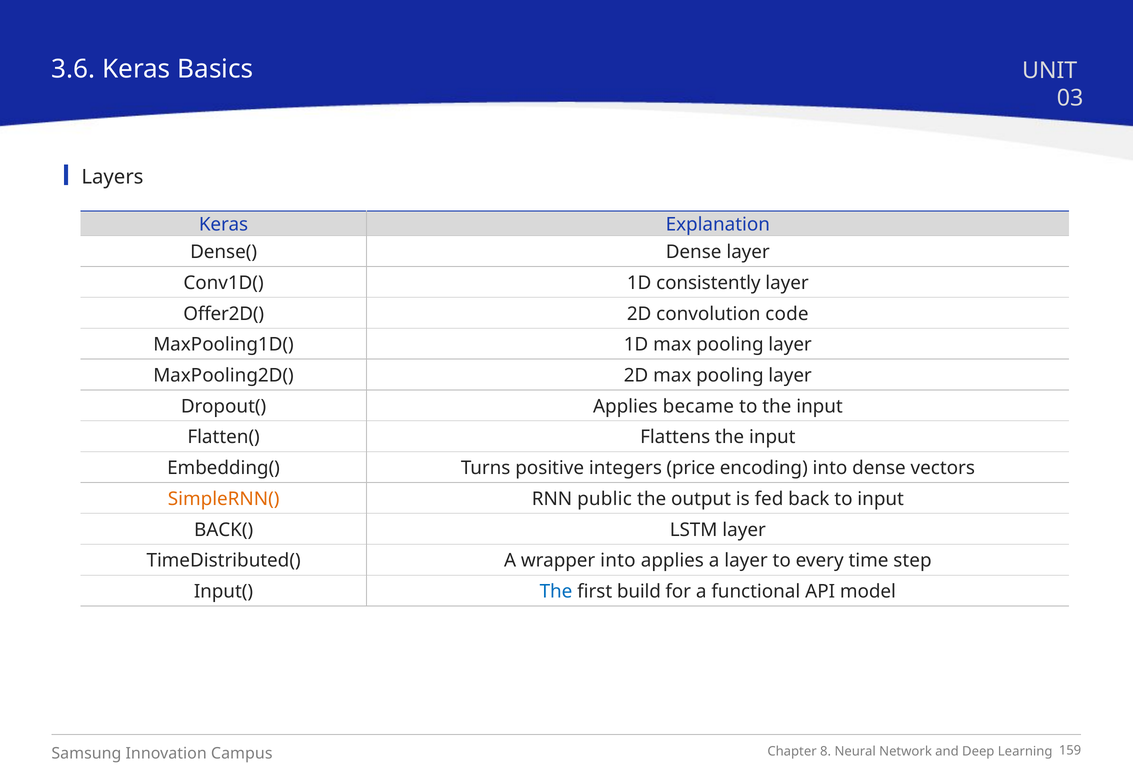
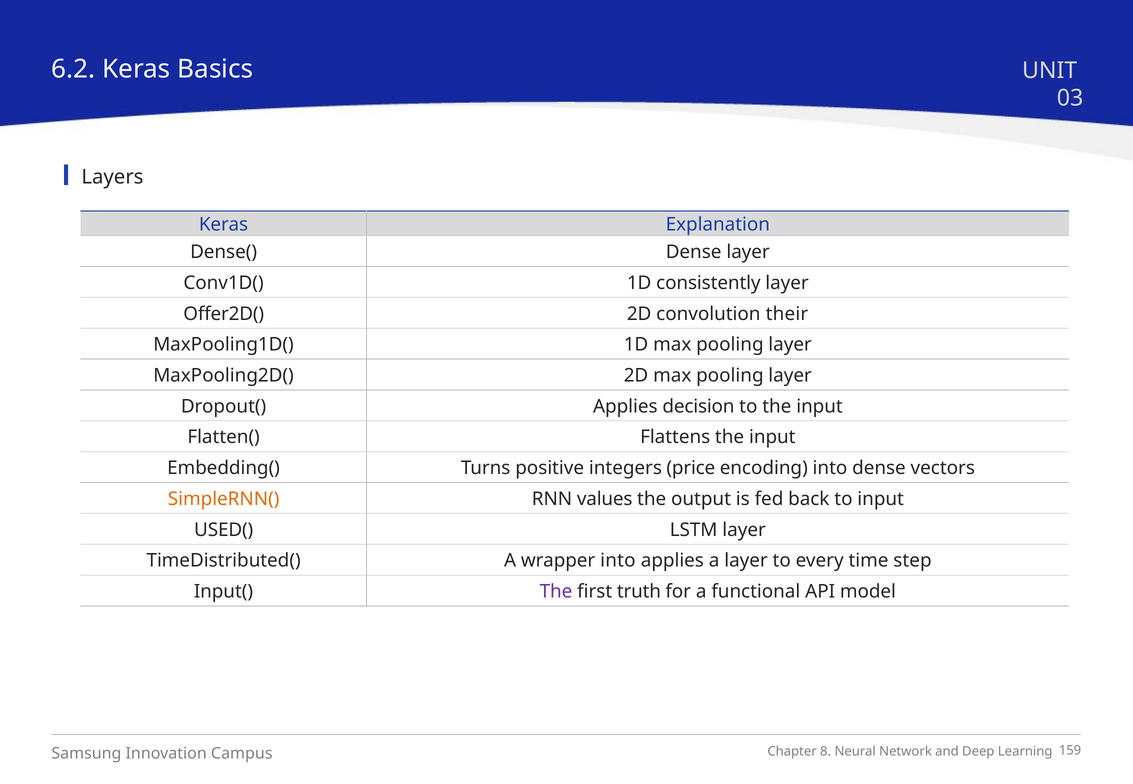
3.6: 3.6 -> 6.2 (73, 69)
code: code -> their (787, 314)
became: became -> decision (699, 407)
public: public -> values (605, 499)
BACK(: BACK( -> USED( (224, 530)
The colour: blue -> purple (556, 592)
build: build -> truth (639, 592)
